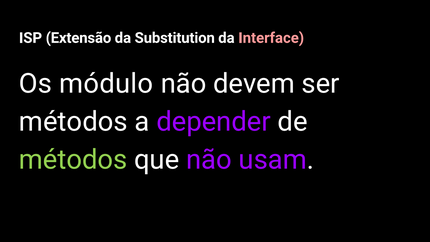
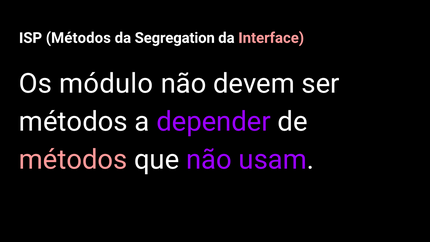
ISP Extensão: Extensão -> Métodos (78, 38)
Substitution: Substitution -> Segregation (175, 38)
métodos colour: light green -> pink (73, 160)
